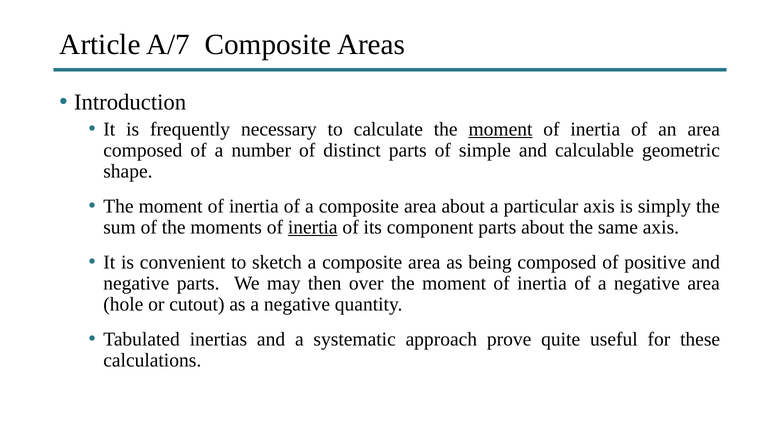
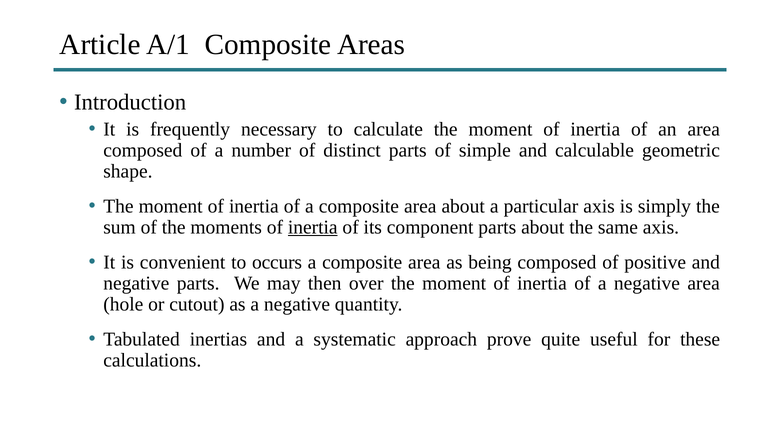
A/7: A/7 -> A/1 (168, 45)
moment underline: present -> none (500, 129)
sketch: sketch -> occurs (277, 262)
